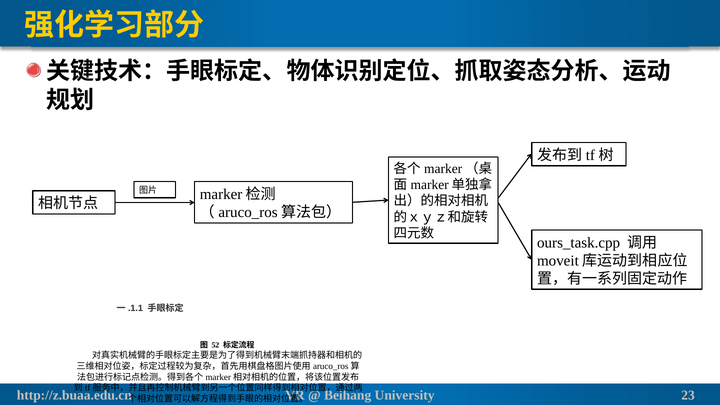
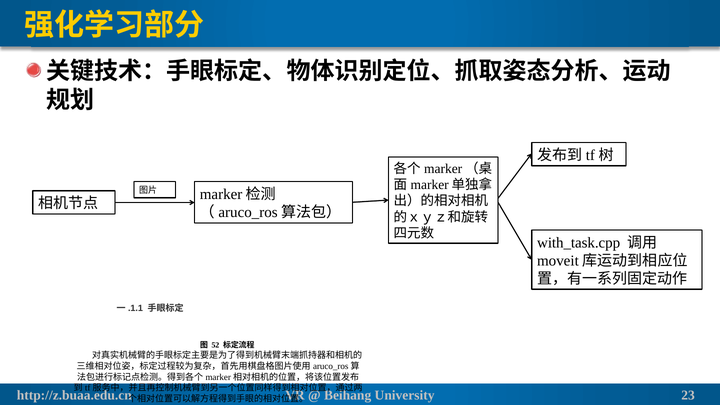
ours_task.cpp: ours_task.cpp -> with_task.cpp (579, 243)
